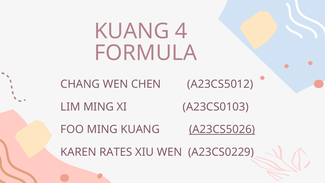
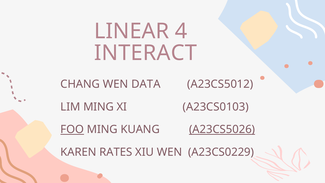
KUANG: KUANG -> LINEAR (132, 31)
FORMULA: FORMULA -> INTERACT (145, 53)
CHEN: CHEN -> DATA (146, 84)
FOO underline: none -> present (72, 129)
